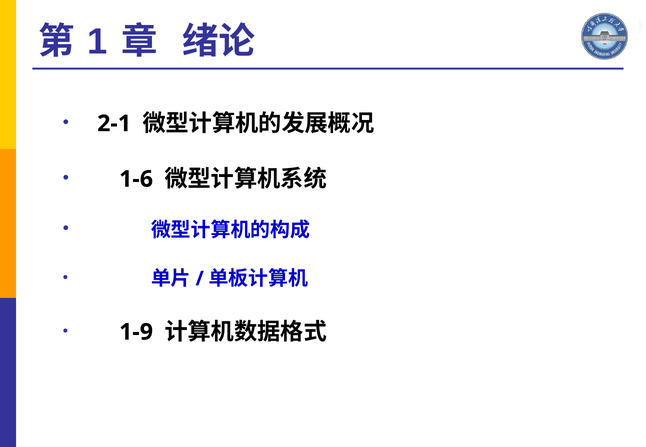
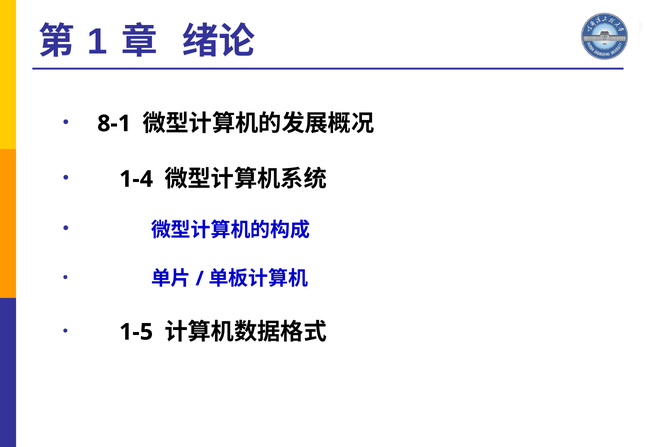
2-1: 2-1 -> 8-1 (114, 124)
1-6: 1-6 -> 1-4 (136, 179)
1-9: 1-9 -> 1-5 (136, 332)
